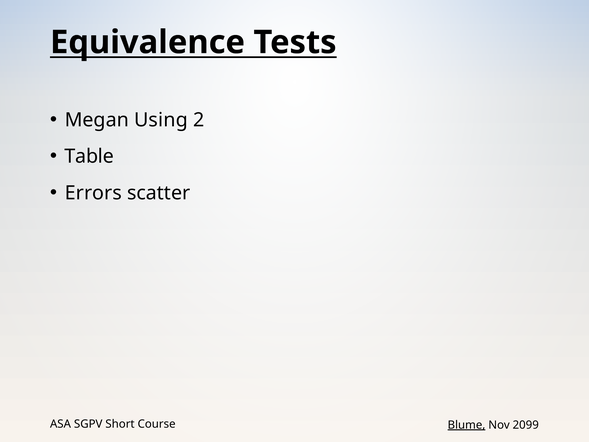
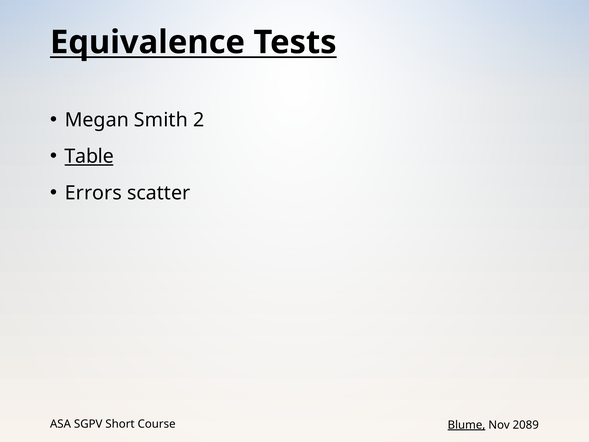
Using: Using -> Smith (161, 120)
Table underline: none -> present (89, 156)
2099: 2099 -> 2089 (526, 425)
